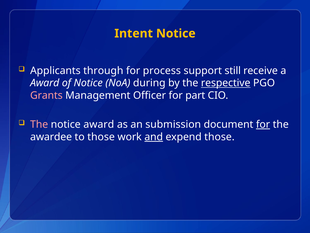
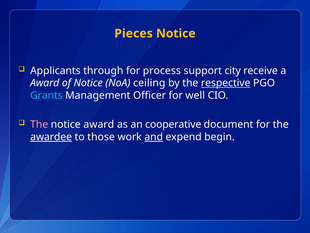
Intent: Intent -> Pieces (134, 33)
still: still -> city (233, 70)
during: during -> ceiling (149, 83)
Grants colour: pink -> light blue (46, 95)
part: part -> well (195, 95)
submission: submission -> cooperative (173, 124)
for underline: present -> none (263, 124)
awardee underline: none -> present (51, 137)
expend those: those -> begin (219, 137)
